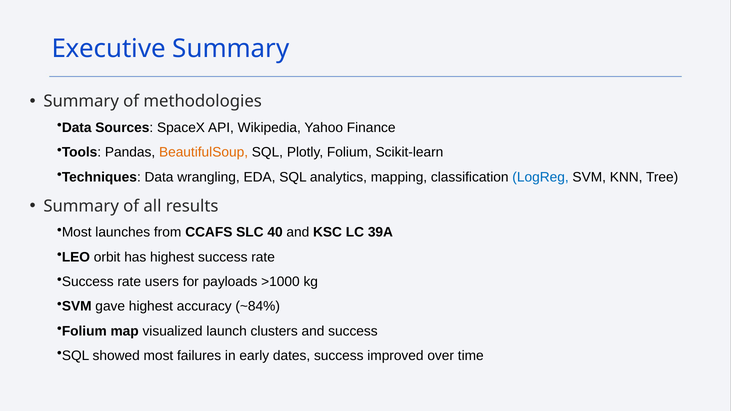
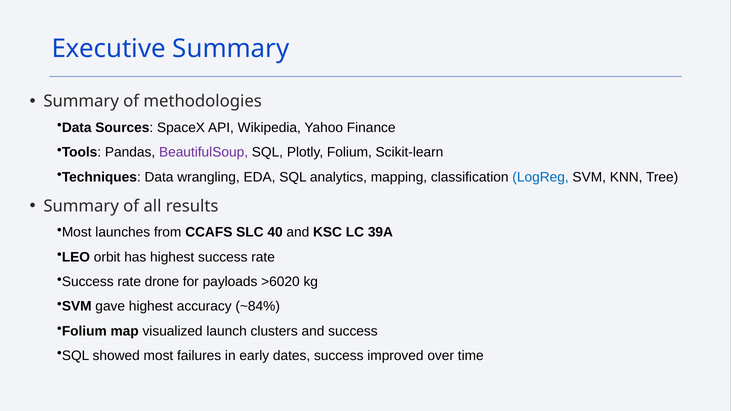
BeautifulSoup colour: orange -> purple (204, 152)
users: users -> drone (162, 282)
>1000: >1000 -> >6020 (280, 282)
